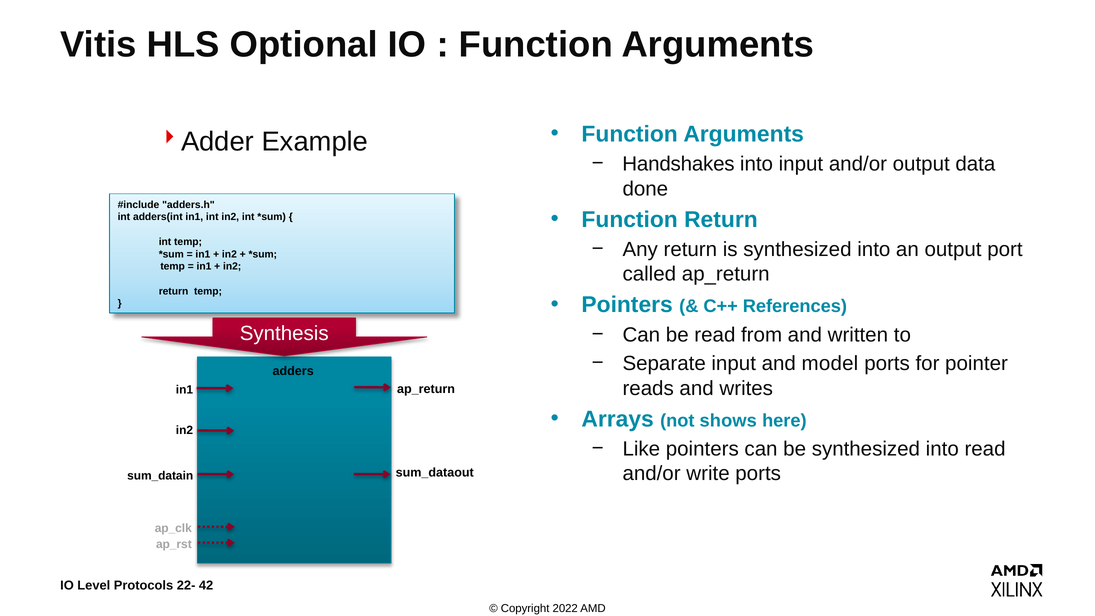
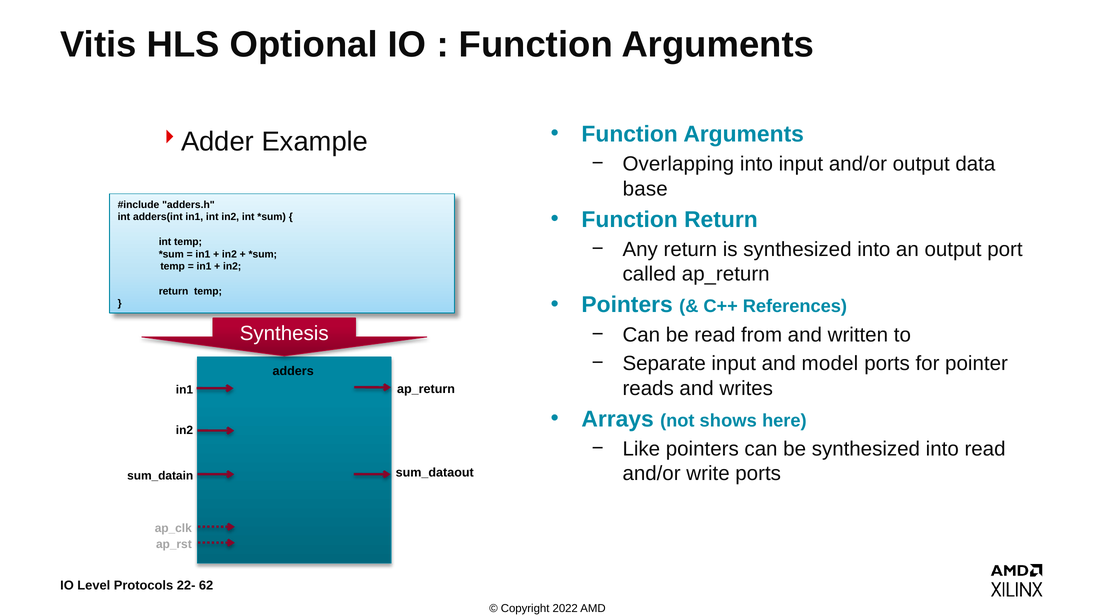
Handshakes: Handshakes -> Overlapping (678, 164)
done: done -> base (645, 189)
42: 42 -> 62 (206, 585)
